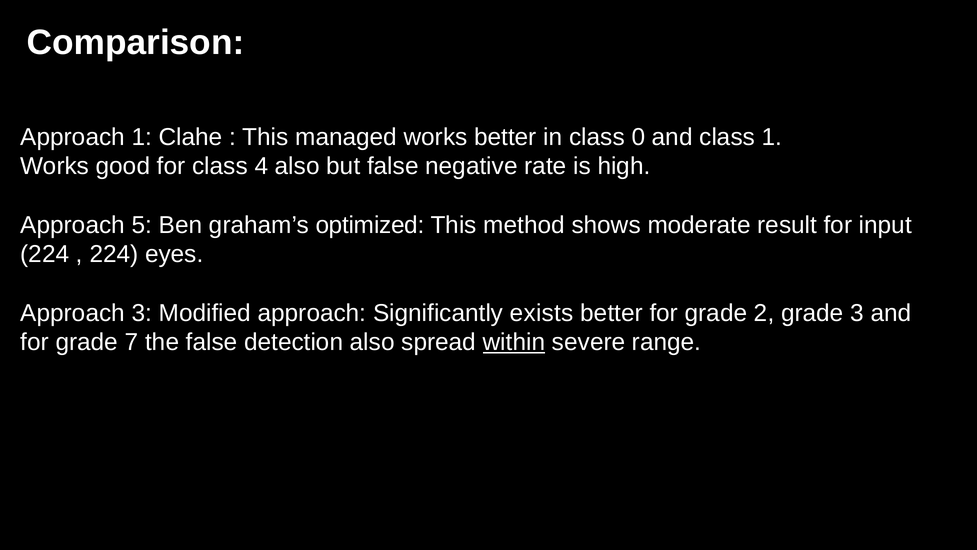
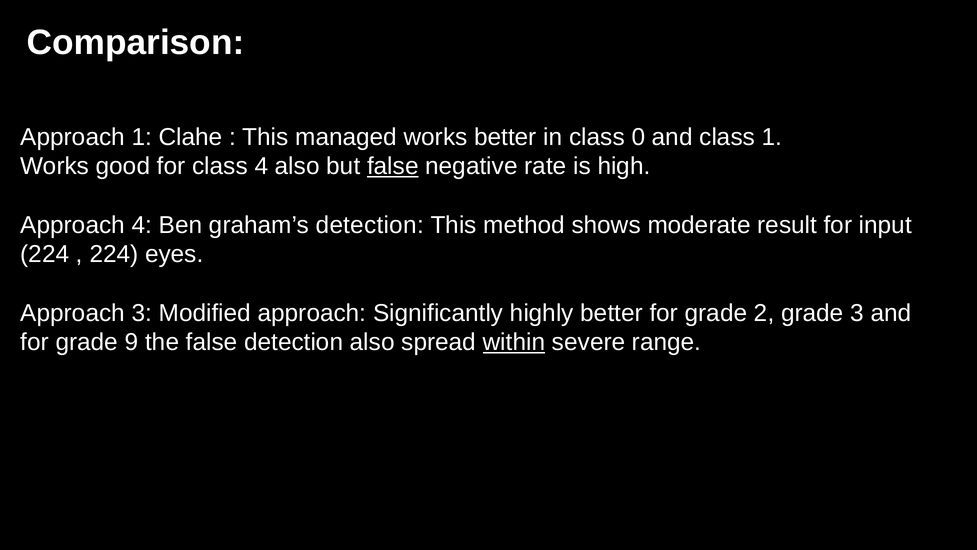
false underline: none -> present (393, 166)
Approach 5: 5 -> 4 (142, 225)
graham’s optimized: optimized -> detection (370, 225)
exists: exists -> highly (542, 313)
7: 7 -> 9 (132, 342)
